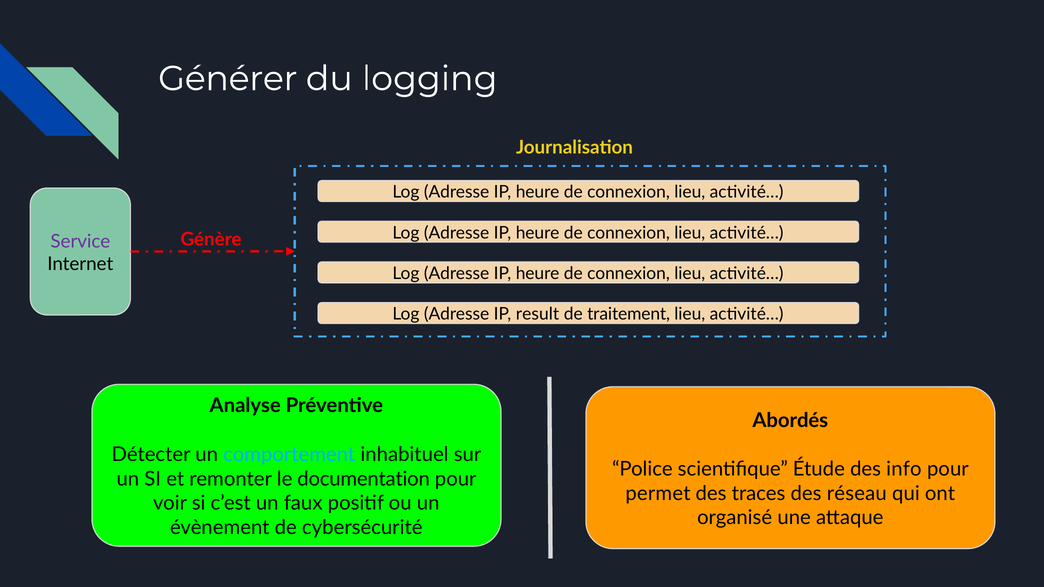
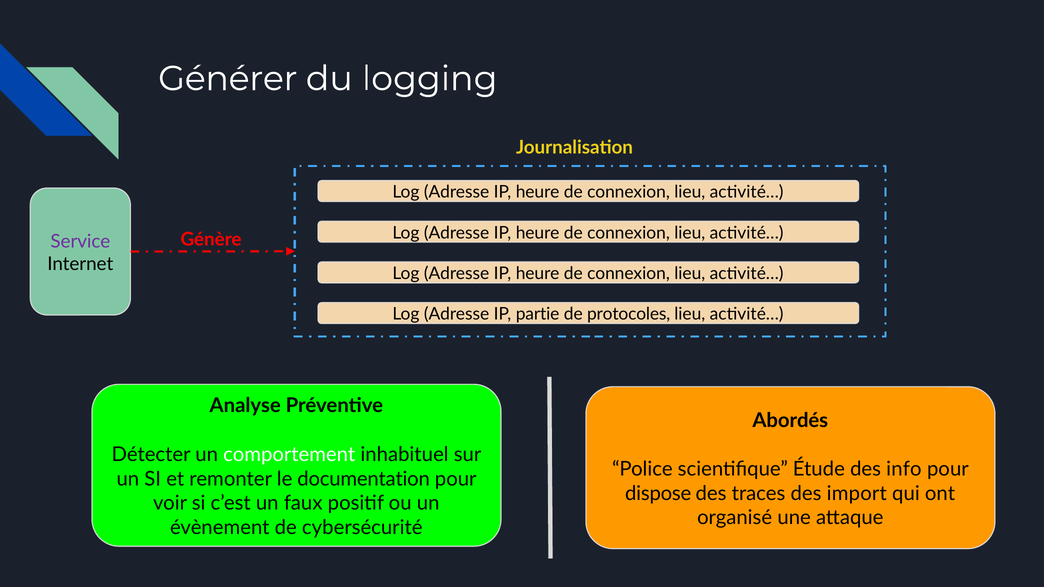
result: result -> partie (538, 314)
traitement: traitement -> protocoles (629, 314)
comportement colour: light blue -> white (289, 455)
permet: permet -> dispose (658, 494)
réseau: réseau -> import (857, 494)
